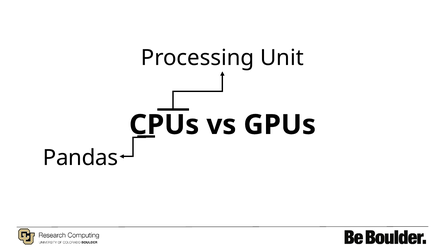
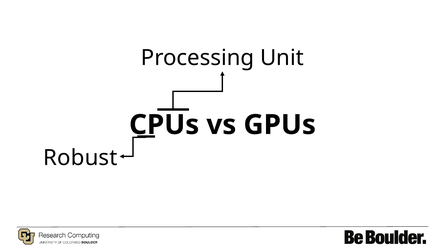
Pandas: Pandas -> Robust (80, 158)
